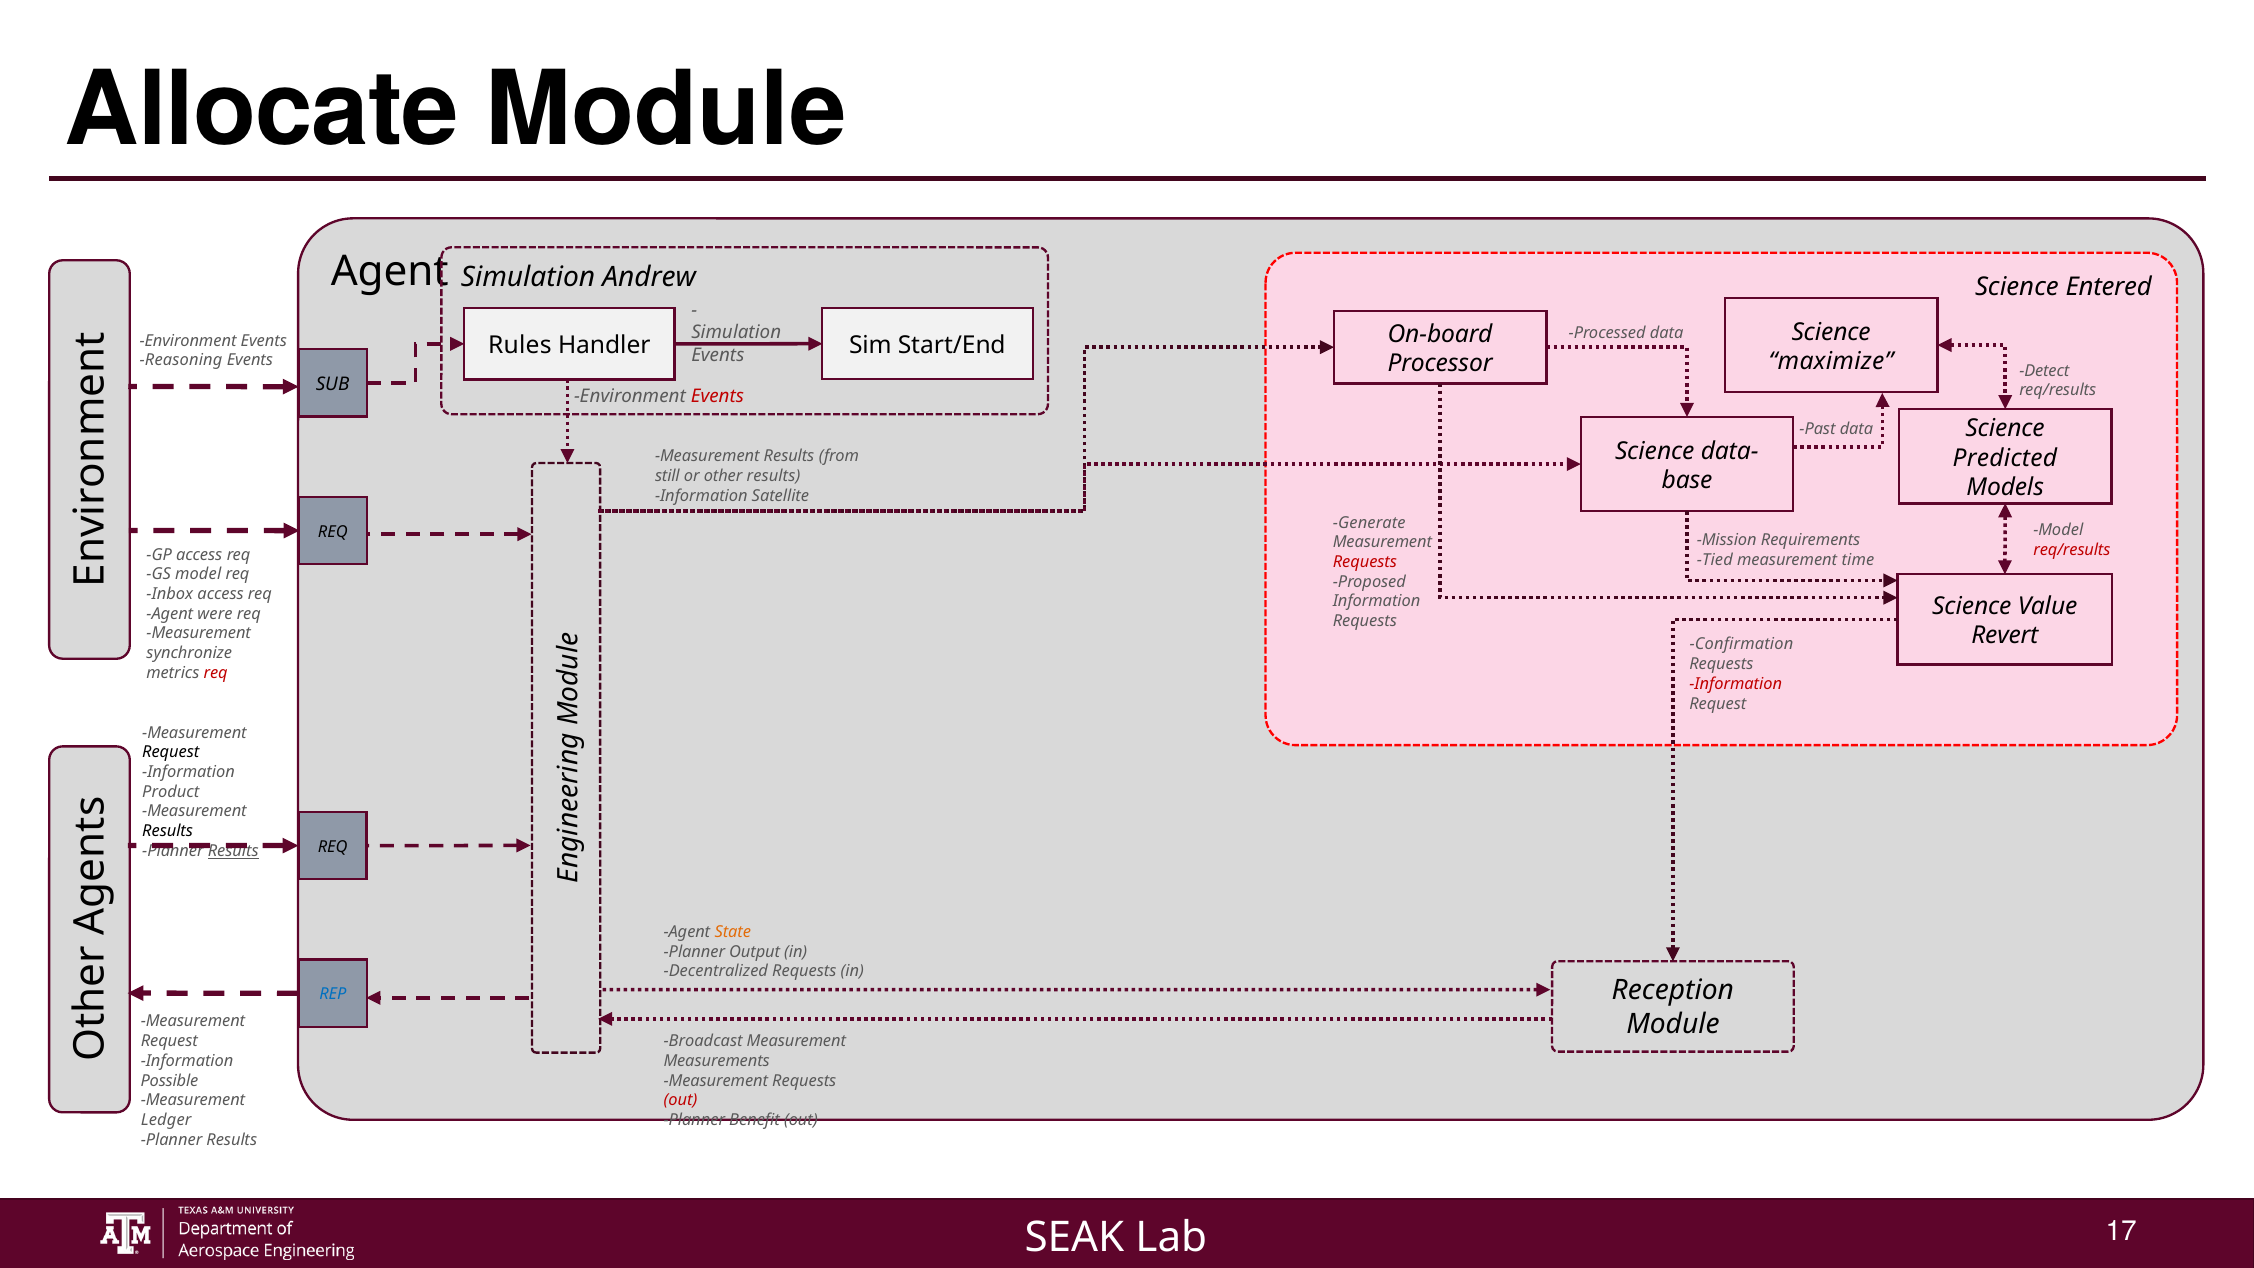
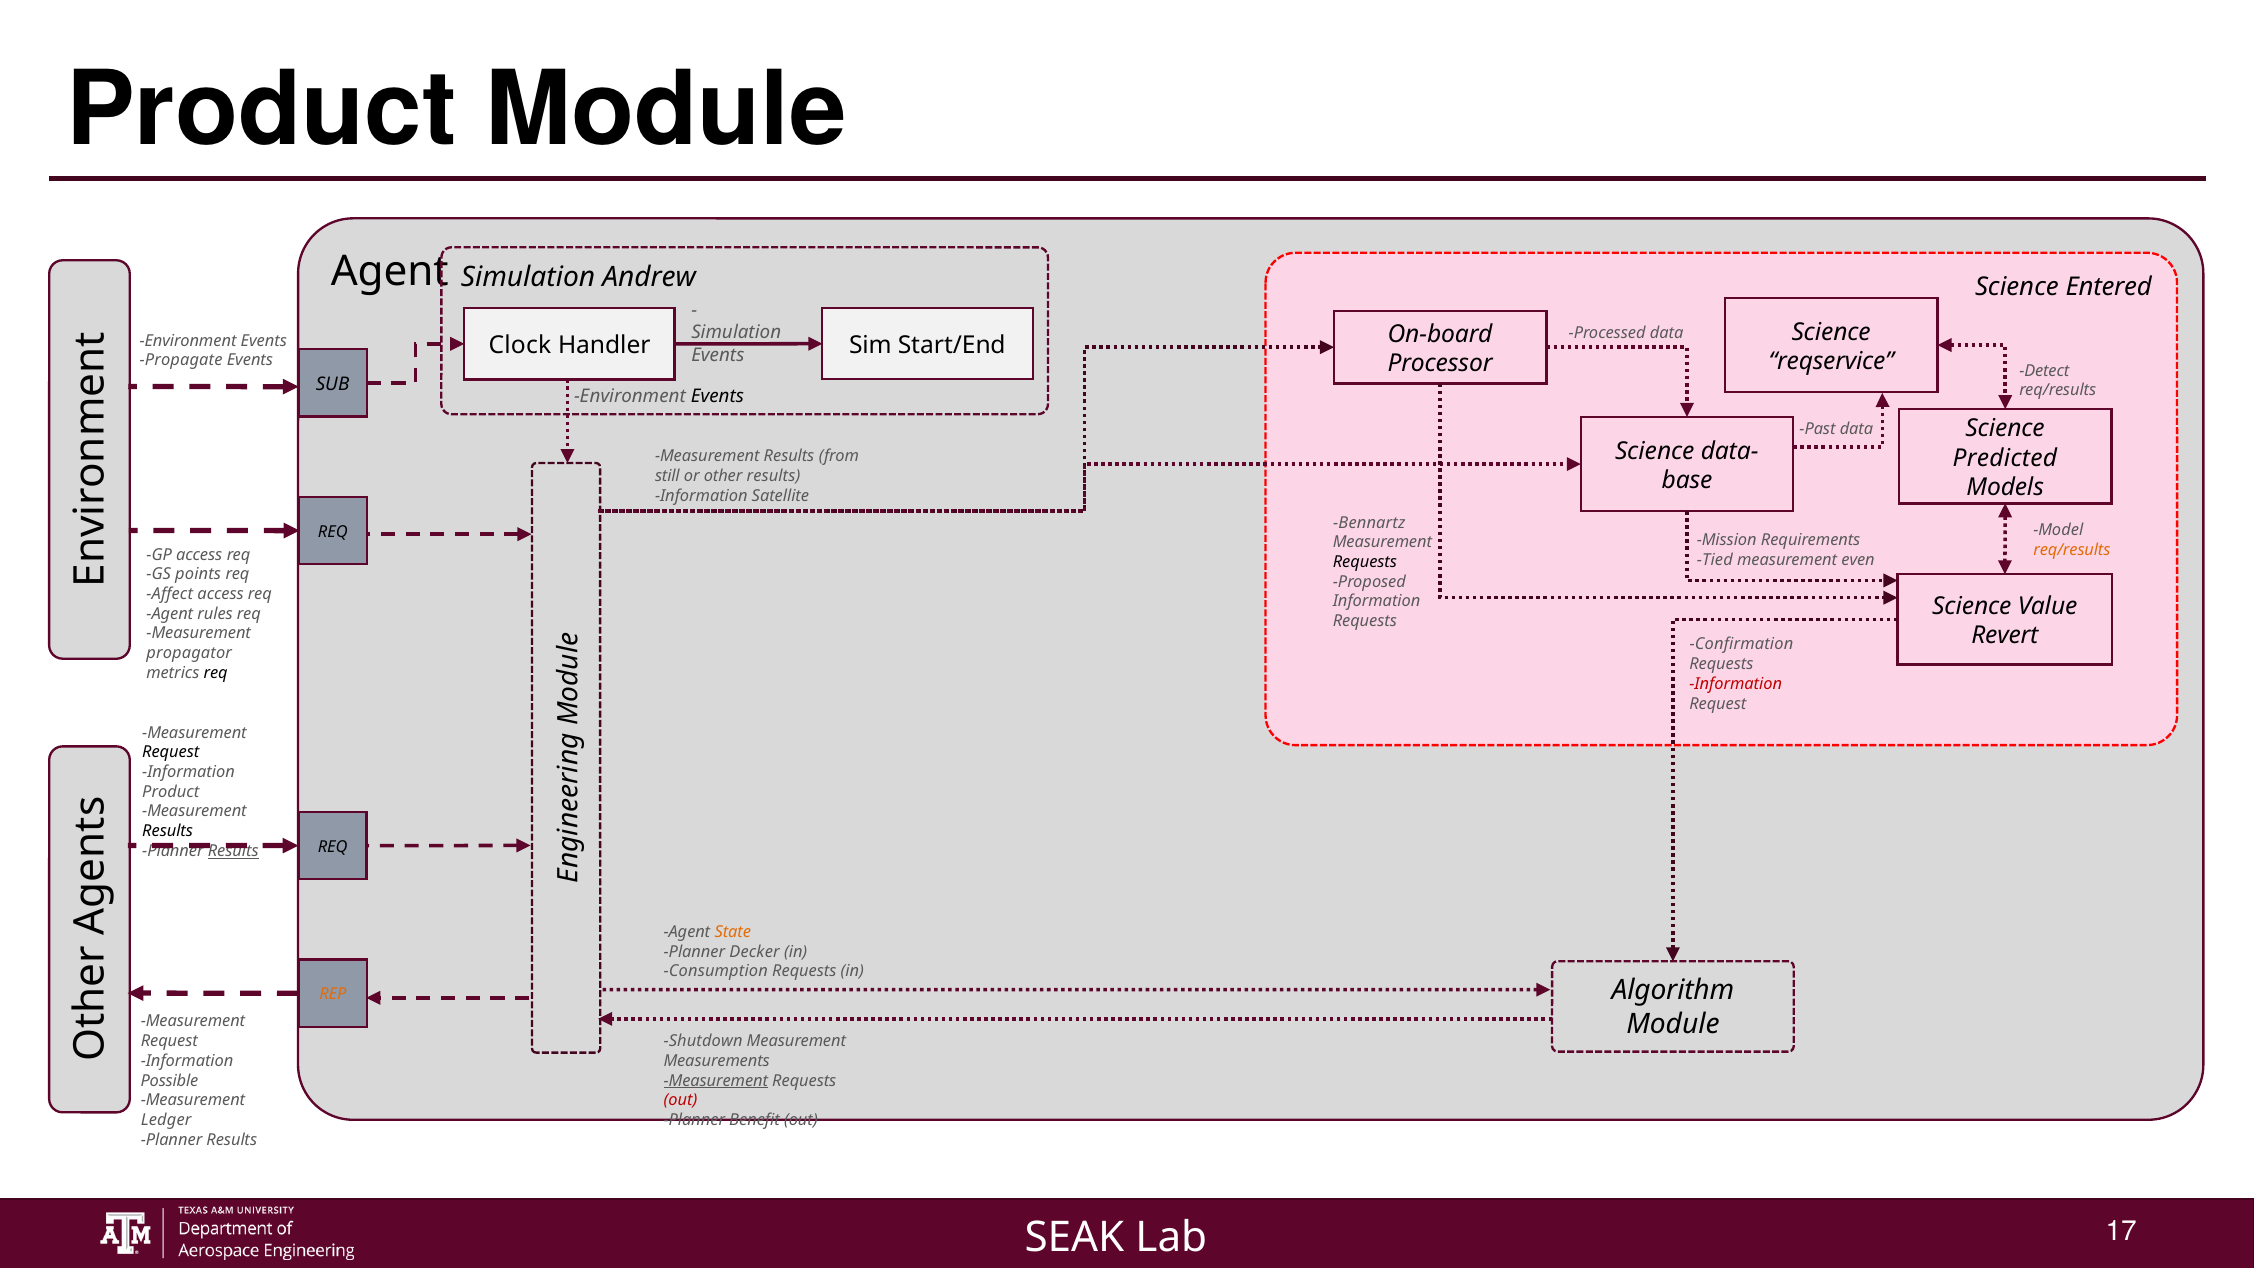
Allocate: Allocate -> Product (261, 110)
Rules: Rules -> Clock (520, 346)
maximize: maximize -> reqservice (1831, 362)
Reasoning: Reasoning -> Propagate (181, 360)
Events colour: red -> black (717, 396)
Generate: Generate -> Bennartz (1369, 523)
req/results colour: red -> orange (2072, 550)
time: time -> even (1858, 560)
Requests colour: red -> black (1365, 562)
GS model: model -> points (198, 574)
Inbox: Inbox -> Affect (170, 594)
were: were -> rules (215, 614)
synchronize: synchronize -> propagator (189, 653)
req colour: red -> black (216, 673)
Output: Output -> Decker (755, 952)
Decentralized: Decentralized -> Consumption (716, 971)
Reception: Reception -> Algorithm (1673, 990)
REP colour: blue -> orange (333, 994)
Broadcast: Broadcast -> Shutdown (703, 1041)
Measurement underline: none -> present (716, 1081)
